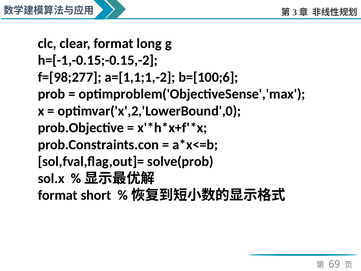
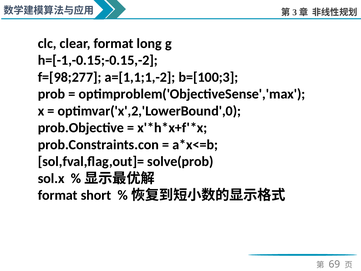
b=[100;6: b=[100;6 -> b=[100;3 (208, 77)
